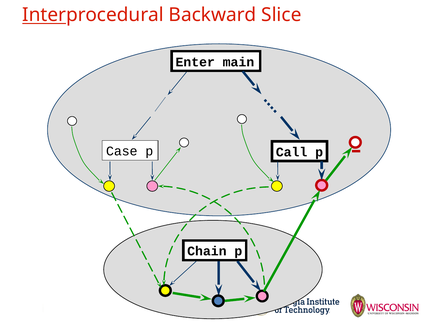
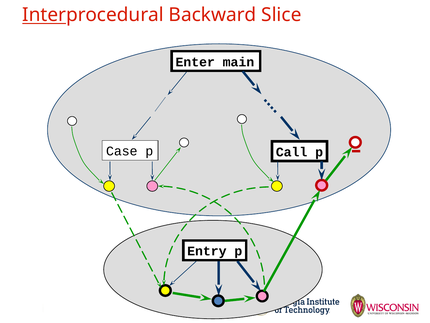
Chain: Chain -> Entry (207, 251)
